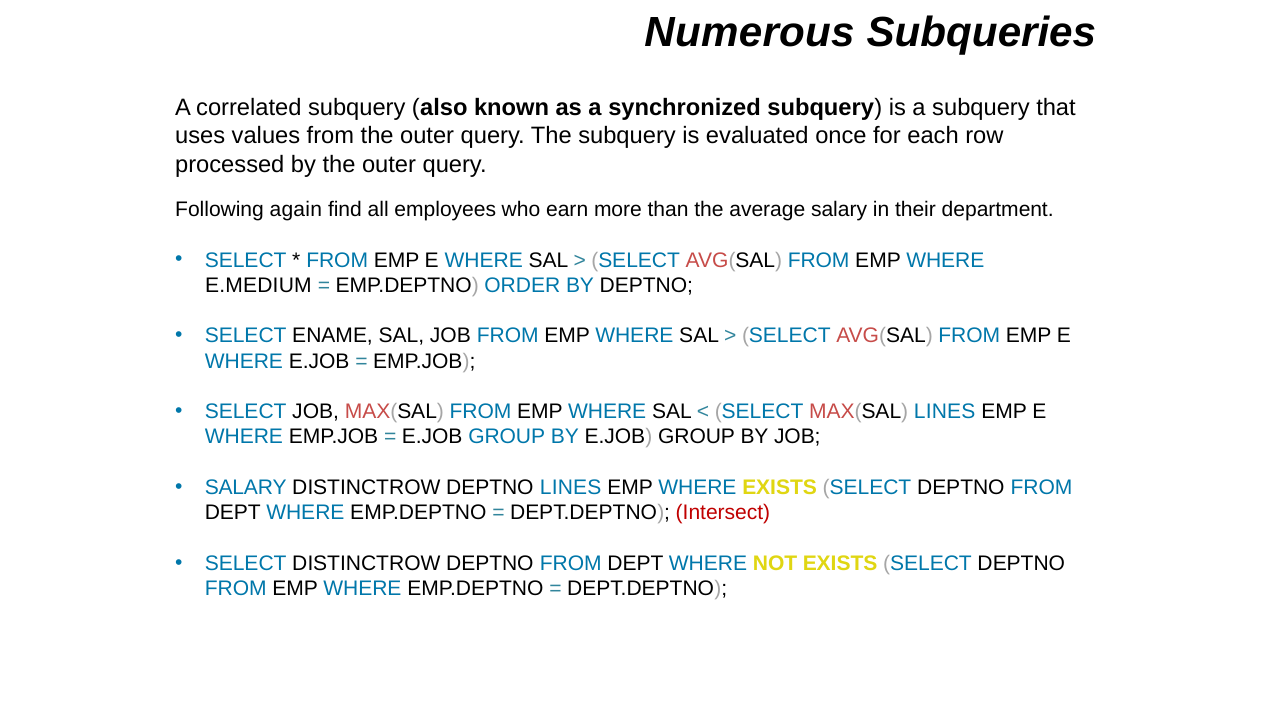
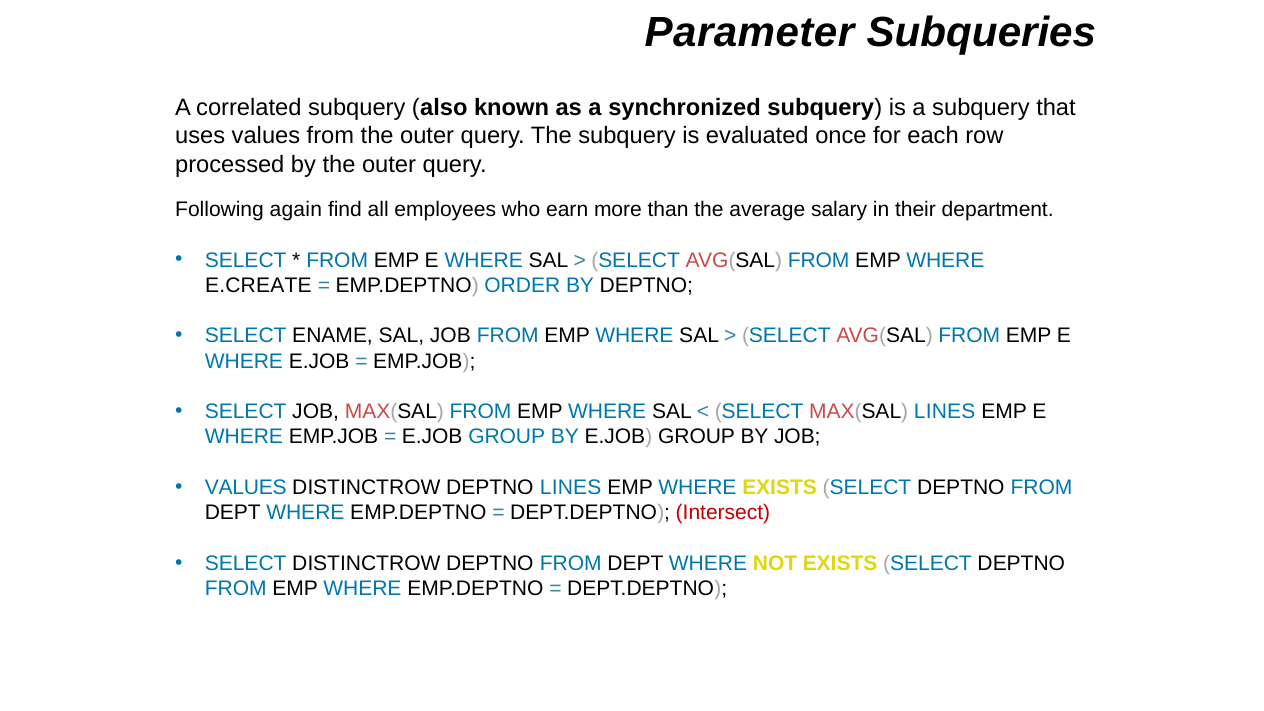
Numerous: Numerous -> Parameter (749, 33)
E.MEDIUM: E.MEDIUM -> E.CREATE (258, 285)
SALARY: SALARY -> VALUES (246, 488)
